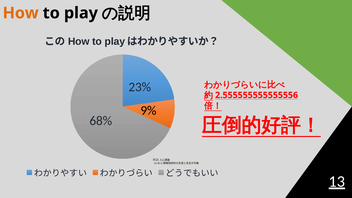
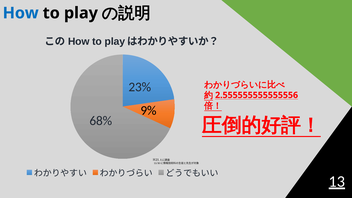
How colour: orange -> blue (21, 13)
